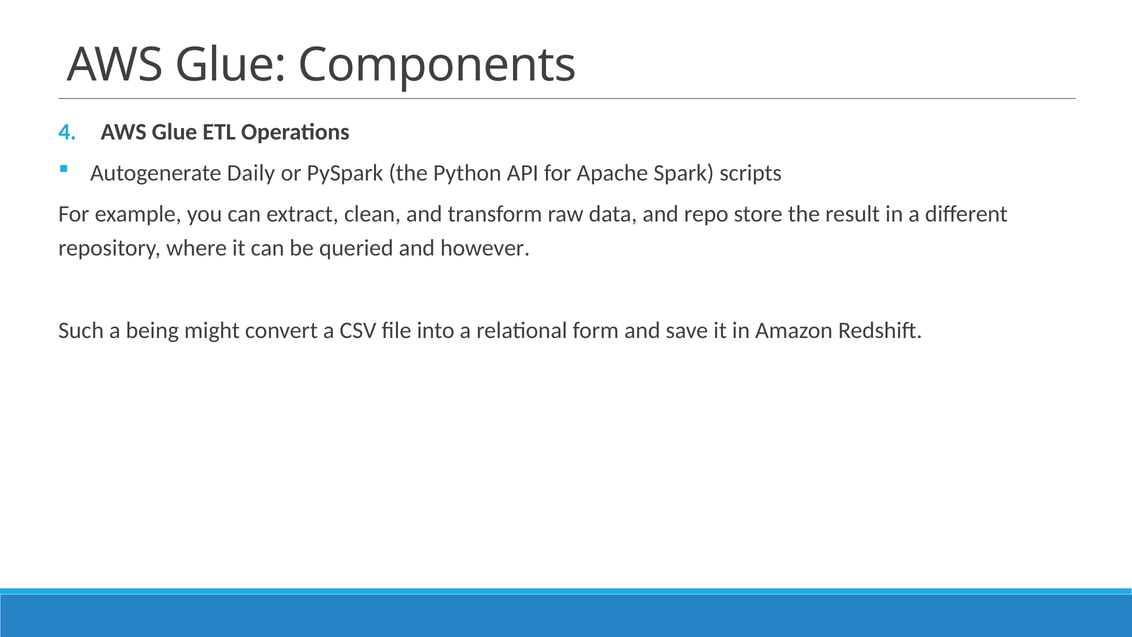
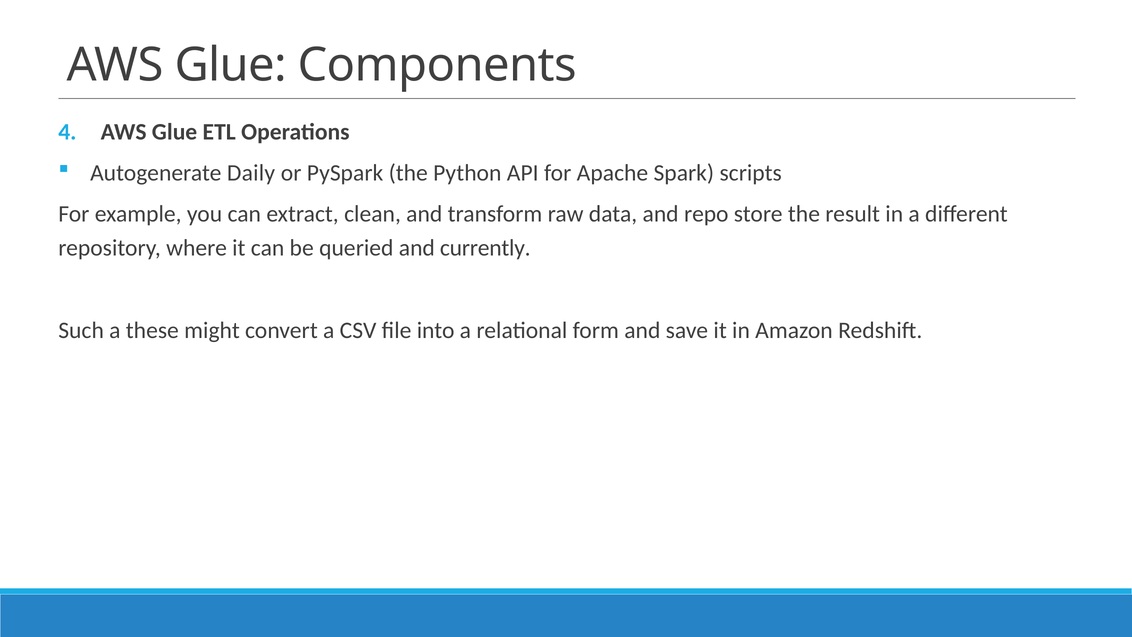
however: however -> currently (485, 248)
being: being -> these (152, 330)
